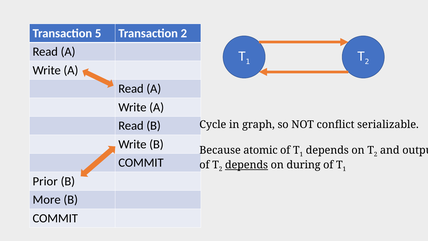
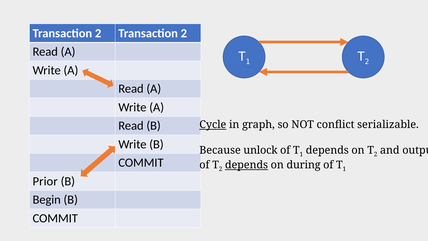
5: 5 -> 2 (98, 33)
Cycle underline: none -> present (213, 125)
atomic: atomic -> unlock (261, 150)
More: More -> Begin (47, 200)
